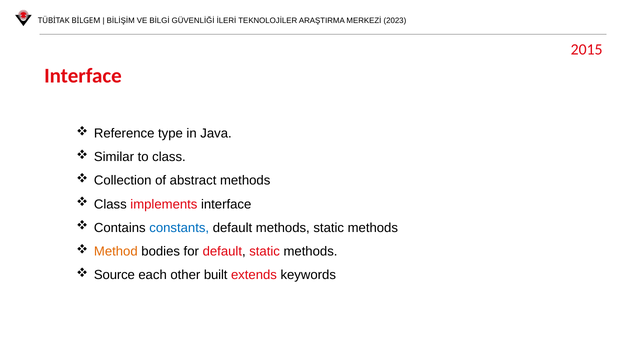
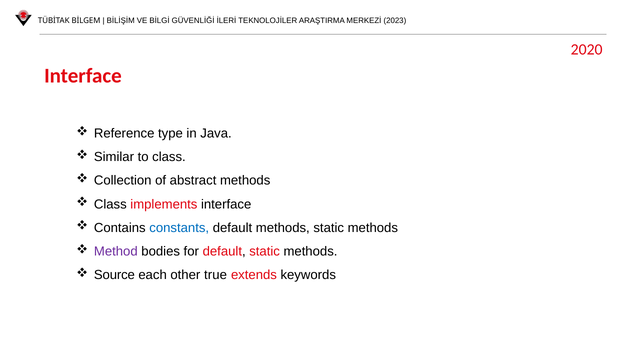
2015: 2015 -> 2020 (587, 50)
Method colour: orange -> purple (116, 251)
built: built -> true (216, 275)
